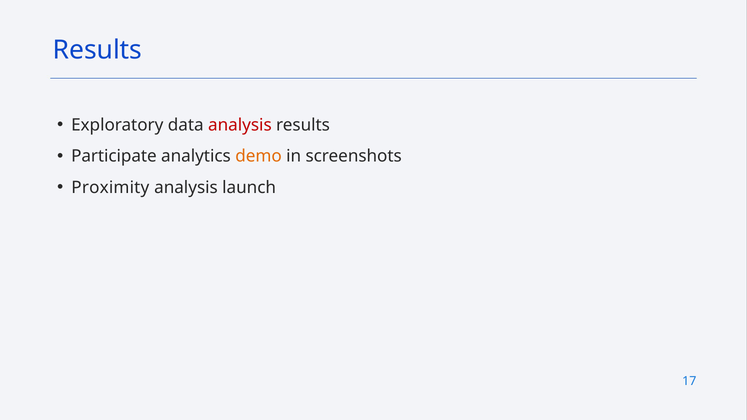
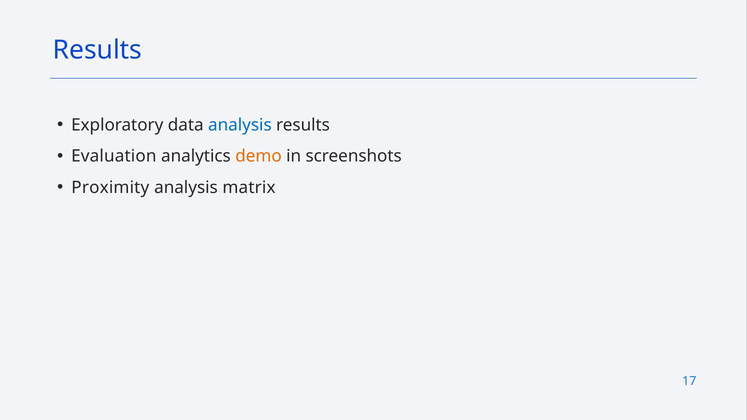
analysis colour: red -> blue (240, 125)
Participate: Participate -> Evaluation (114, 156)
launch: launch -> matrix (249, 188)
